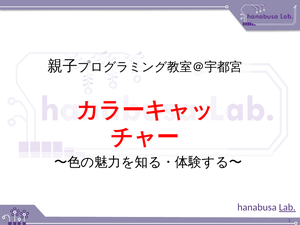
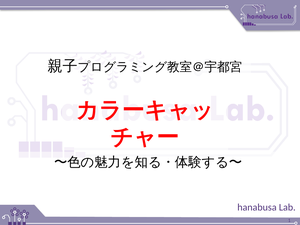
Lab underline: present -> none (287, 207)
